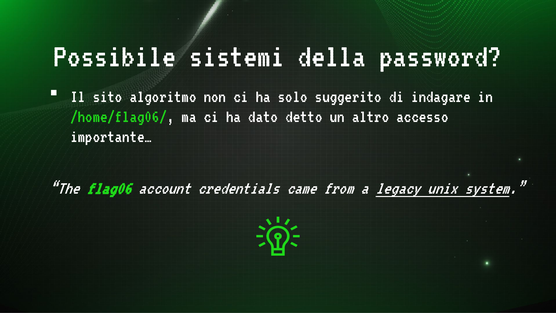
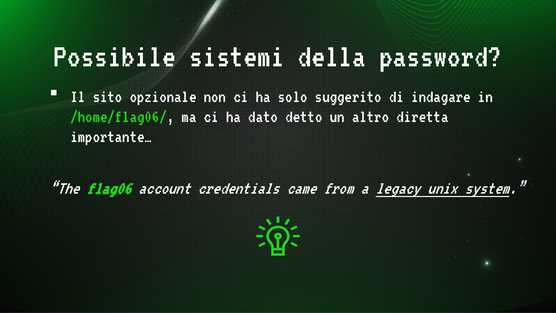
algoritmo: algoritmo -> opzionale (163, 96)
accesso: accesso -> diretta (422, 116)
